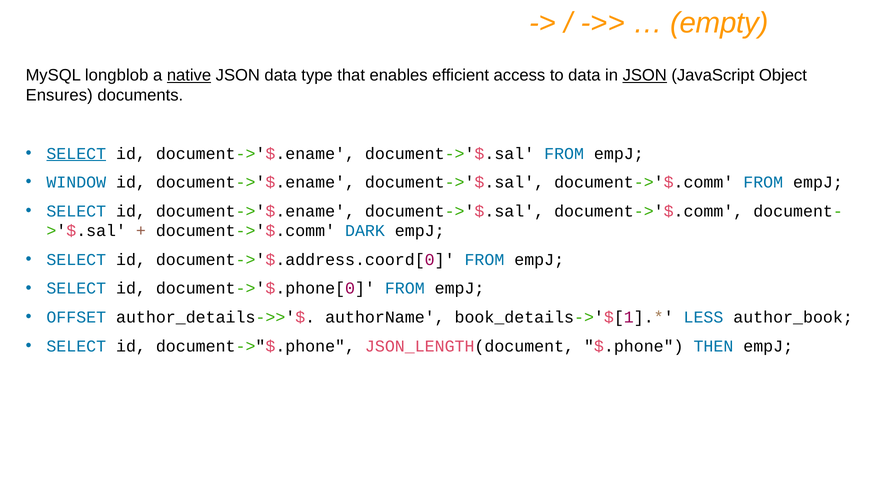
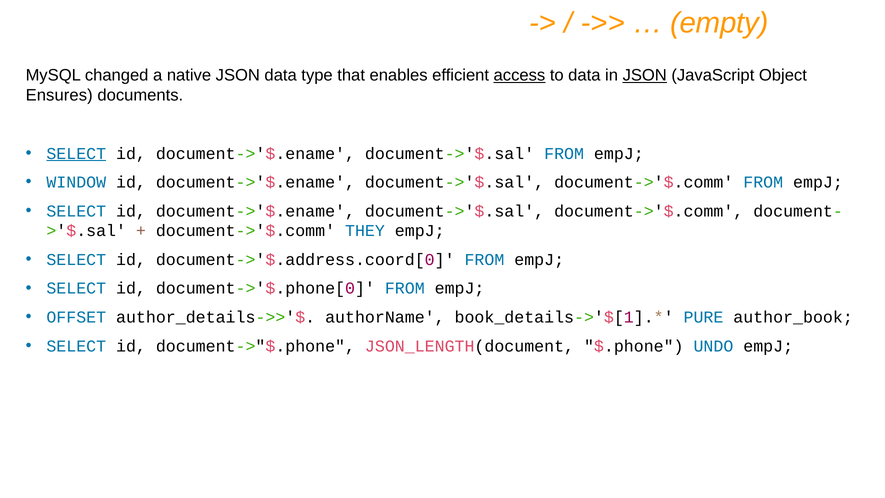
longblob: longblob -> changed (117, 75)
native underline: present -> none (189, 75)
access underline: none -> present (519, 75)
DARK: DARK -> THEY (365, 231)
LESS: LESS -> PURE (703, 317)
THEN: THEN -> UNDO (713, 346)
